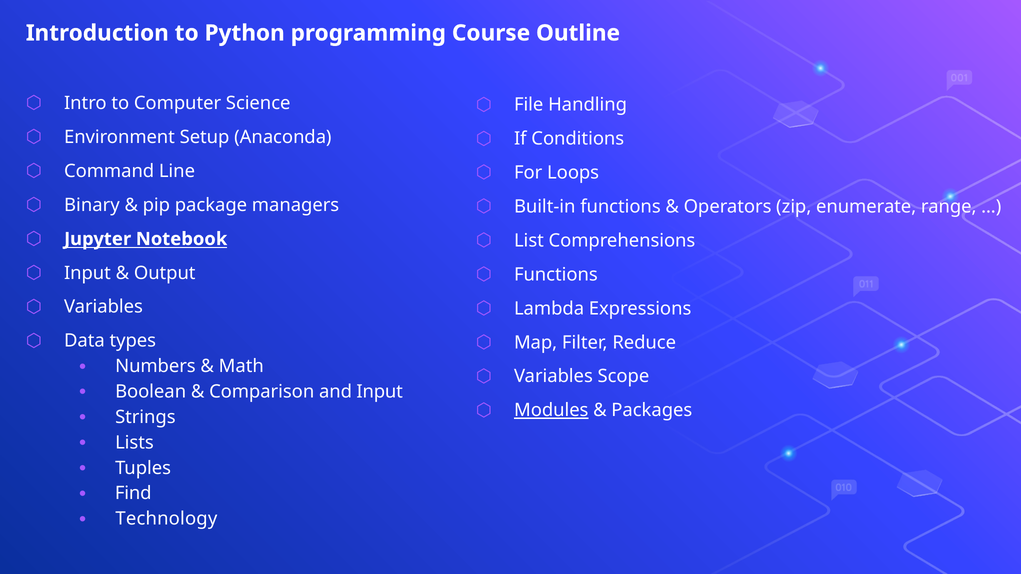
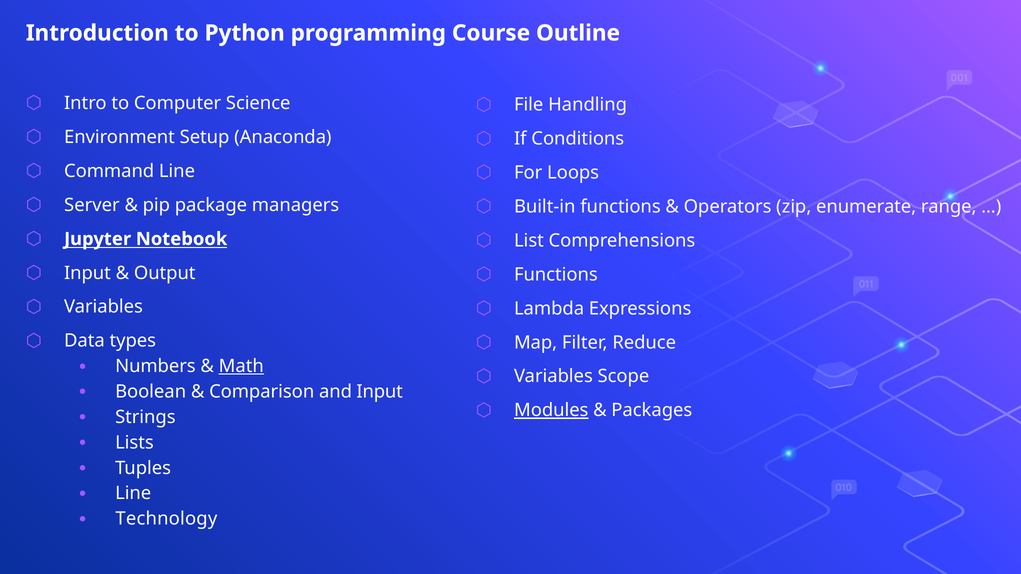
Binary: Binary -> Server (92, 205)
Math underline: none -> present (241, 366)
Find: Find -> Line (133, 494)
